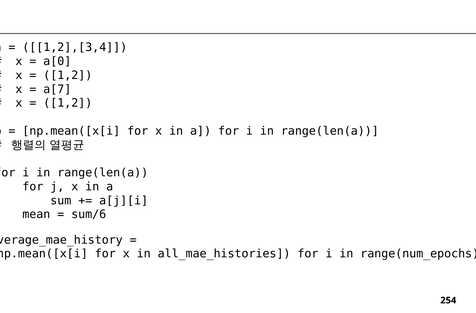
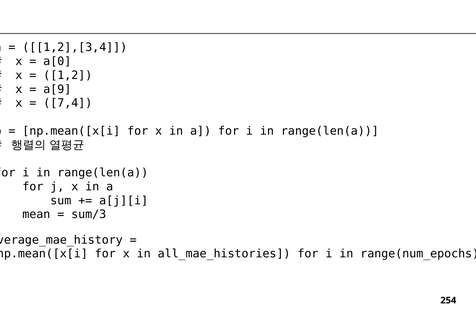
a[7: a[7 -> a[9 (57, 89)
1,2: 1,2 -> 7,4 (68, 103)
sum/6: sum/6 -> sum/3 (89, 214)
